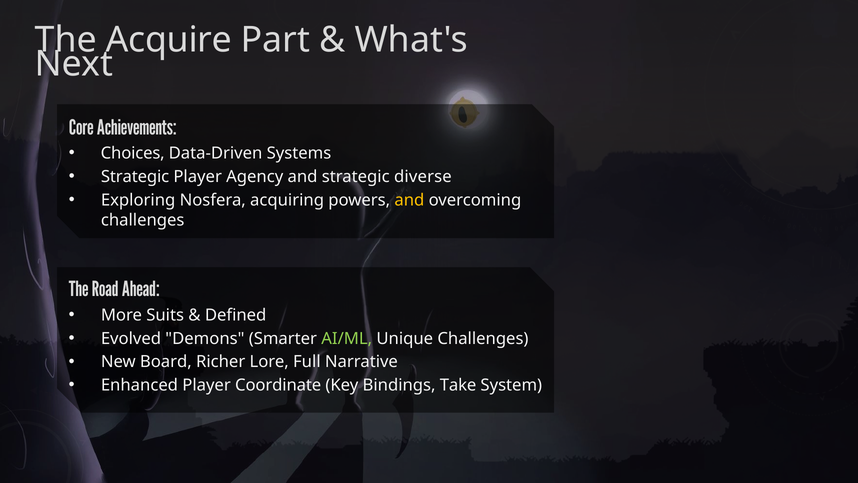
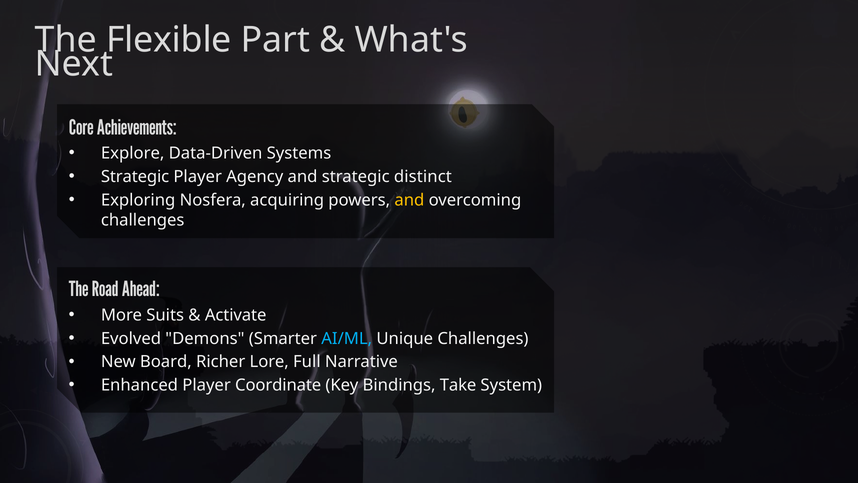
Acquire: Acquire -> Flexible (169, 40)
Choices: Choices -> Explore (133, 153)
diverse: diverse -> distinct (423, 177)
Defined: Defined -> Activate (236, 315)
AI/ML colour: light green -> light blue (347, 338)
